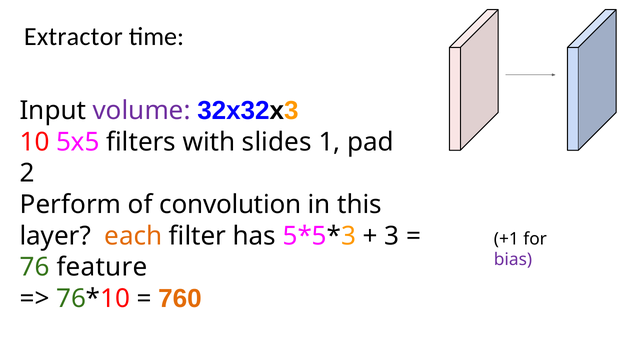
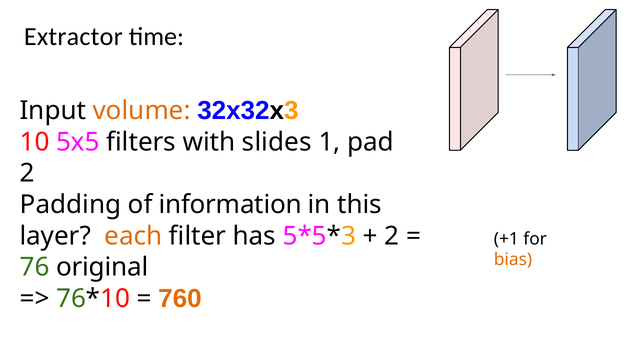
volume colour: purple -> orange (142, 111)
Perform: Perform -> Padding (71, 205)
convolution: convolution -> information (230, 205)
3: 3 -> 2 (392, 236)
bias colour: purple -> orange (513, 260)
feature: feature -> original (102, 267)
